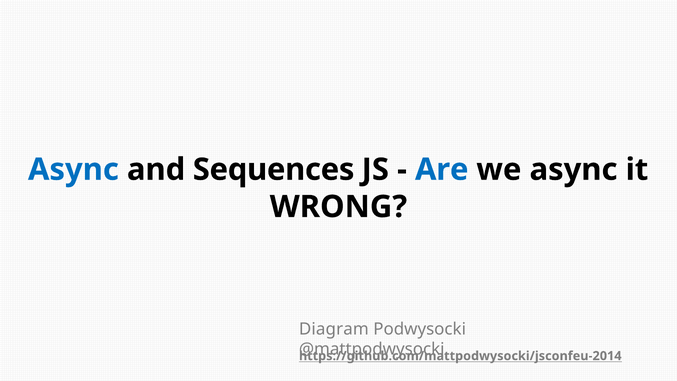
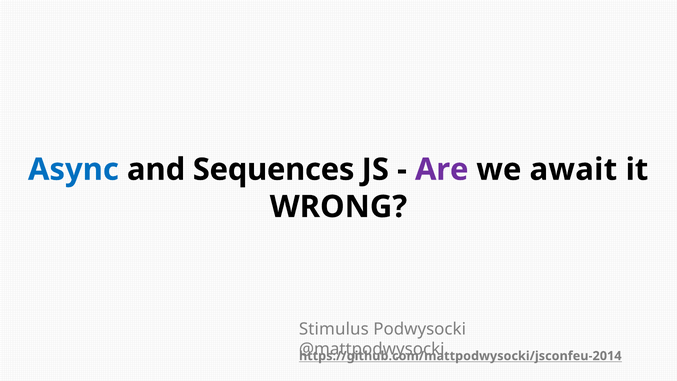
Are colour: blue -> purple (442, 170)
we async: async -> await (573, 170)
Diagram: Diagram -> Stimulus (334, 329)
